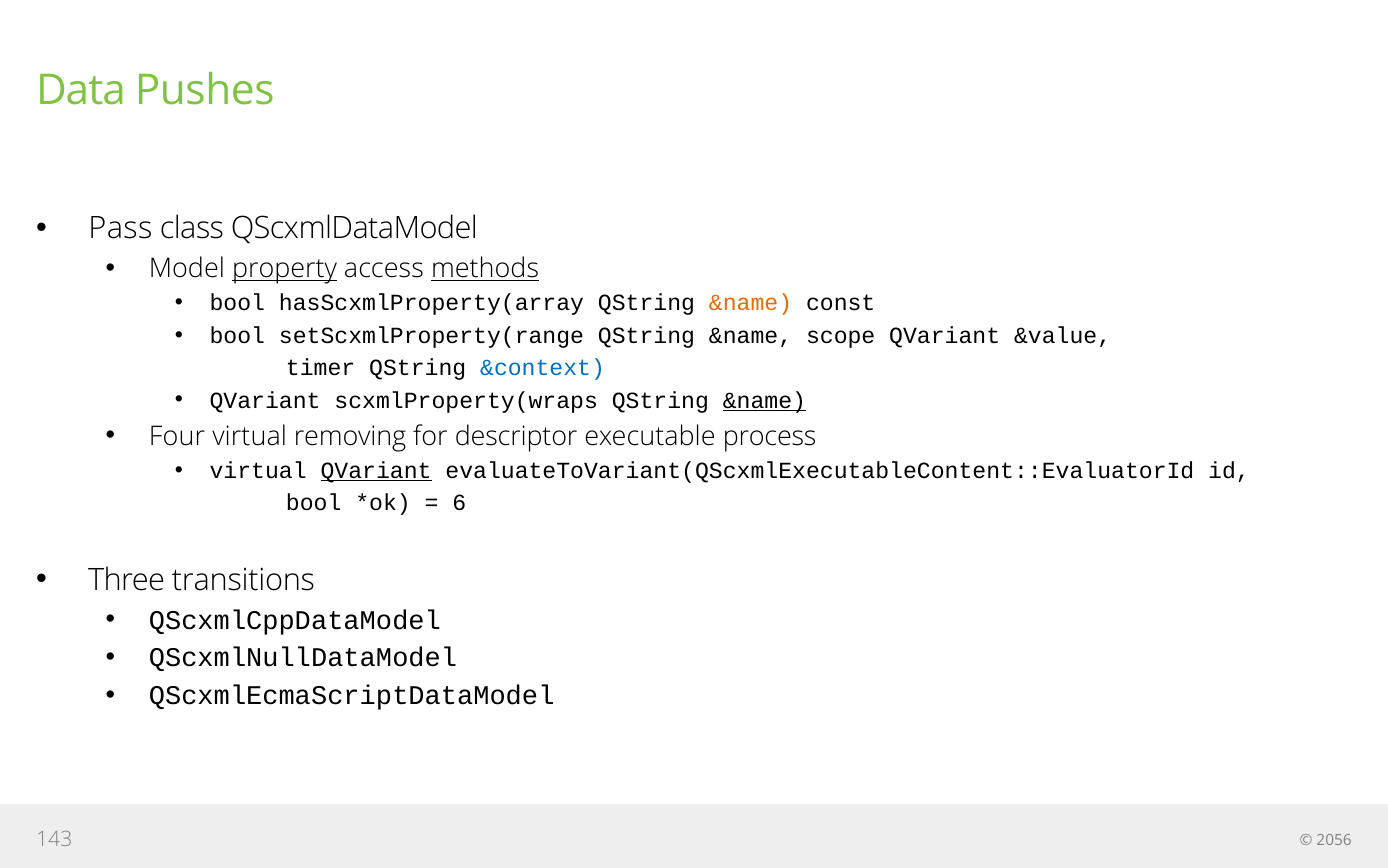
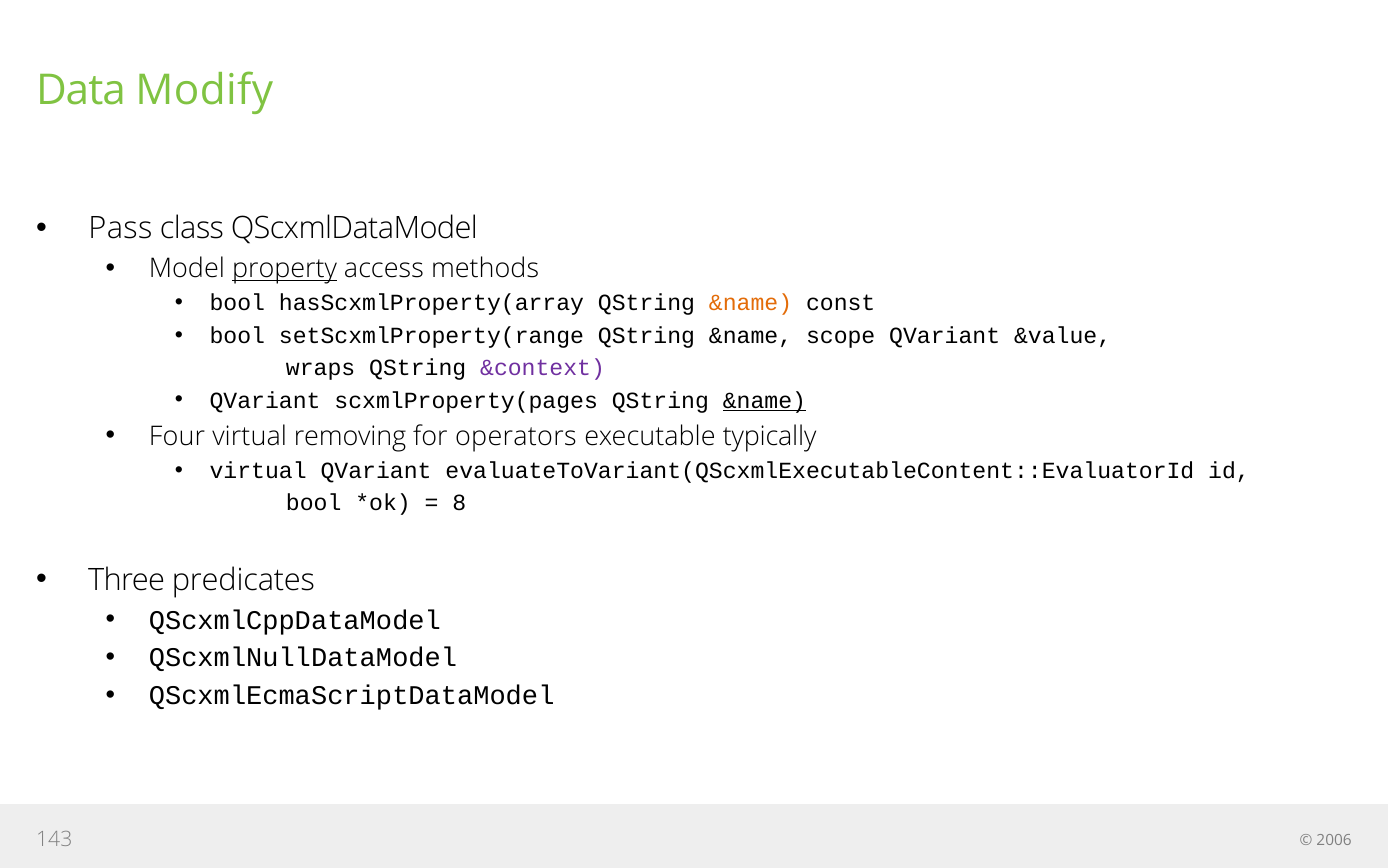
Pushes: Pushes -> Modify (204, 90)
methods underline: present -> none (485, 269)
timer: timer -> wraps (321, 368)
&context colour: blue -> purple (543, 368)
scxmlProperty(wraps: scxmlProperty(wraps -> scxmlProperty(pages (466, 400)
descriptor: descriptor -> operators (516, 436)
process: process -> typically (770, 436)
QVariant underline: present -> none (376, 471)
6: 6 -> 8 (459, 503)
transitions: transitions -> predicates (243, 580)
2056: 2056 -> 2006 (1334, 840)
